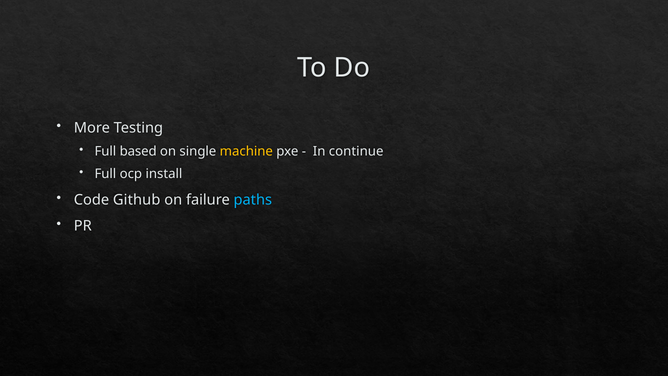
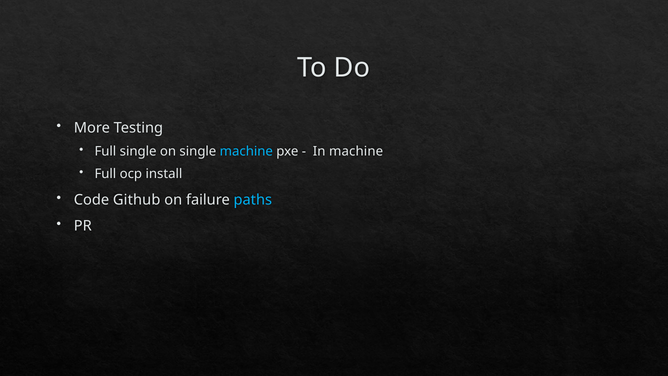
Full based: based -> single (138, 151)
machine colour: yellow -> light blue (246, 151)
In continue: continue -> machine (356, 151)
